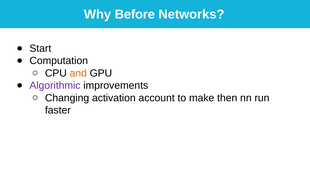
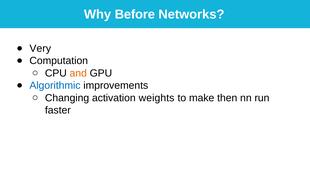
Start: Start -> Very (40, 49)
Algorithmic colour: purple -> blue (55, 86)
account: account -> weights (157, 98)
